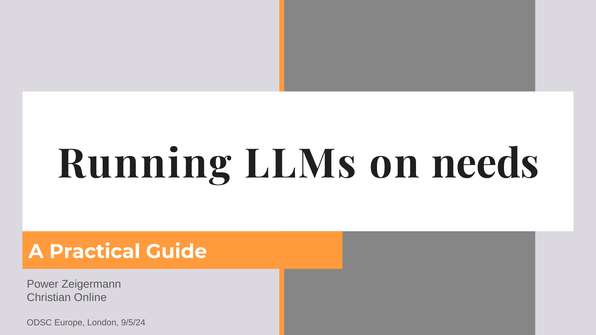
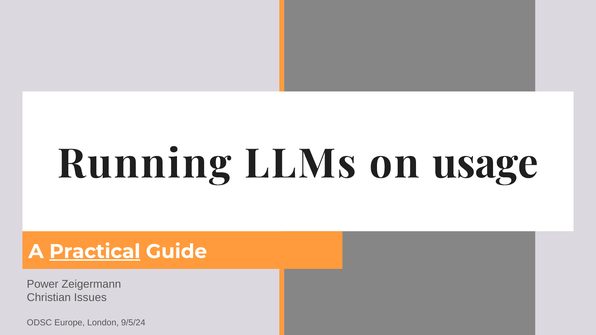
needs: needs -> usage (485, 164)
Practical underline: none -> present (95, 252)
Online: Online -> Issues (90, 298)
